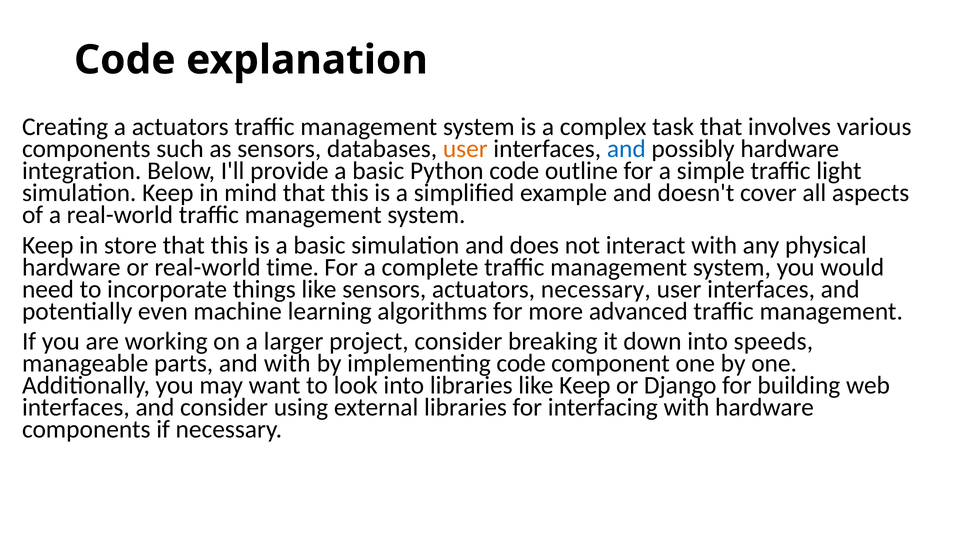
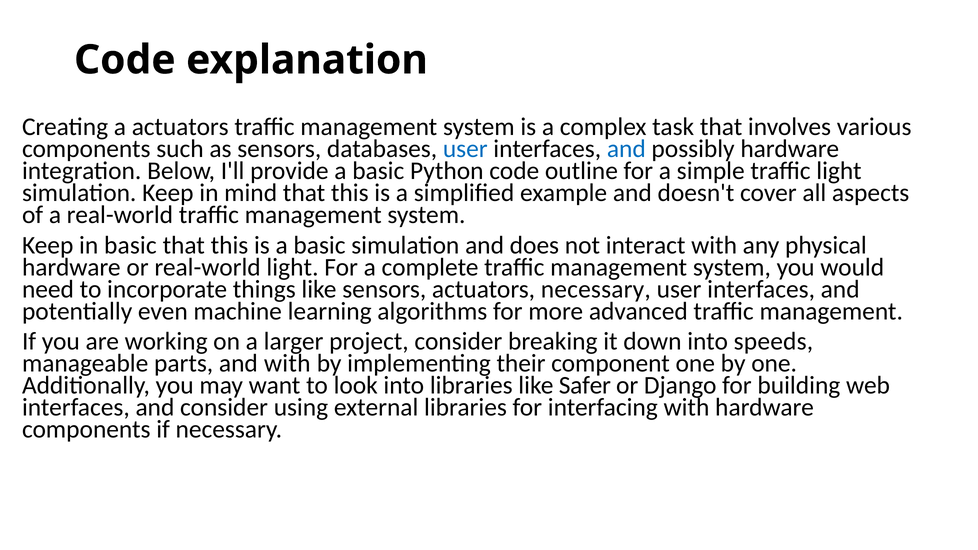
user colour: orange -> blue (465, 149)
in store: store -> basic (130, 245)
real-world time: time -> light (292, 267)
implementing code: code -> their (521, 363)
like Keep: Keep -> Safer (585, 385)
